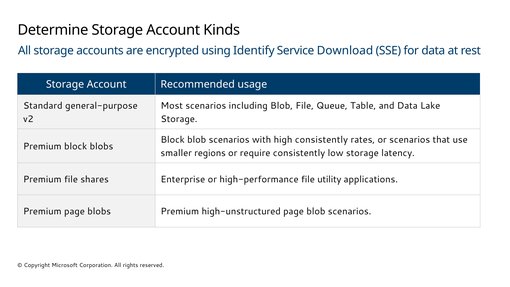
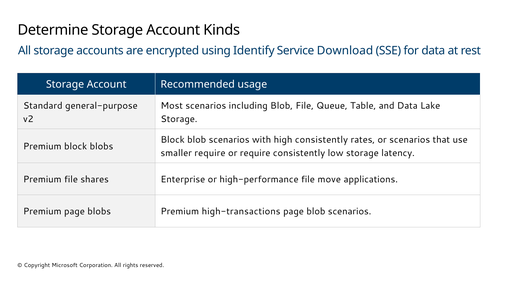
smaller regions: regions -> require (210, 153)
utility: utility -> move (329, 179)
high-unstructured: high-unstructured -> high-transactions (241, 211)
